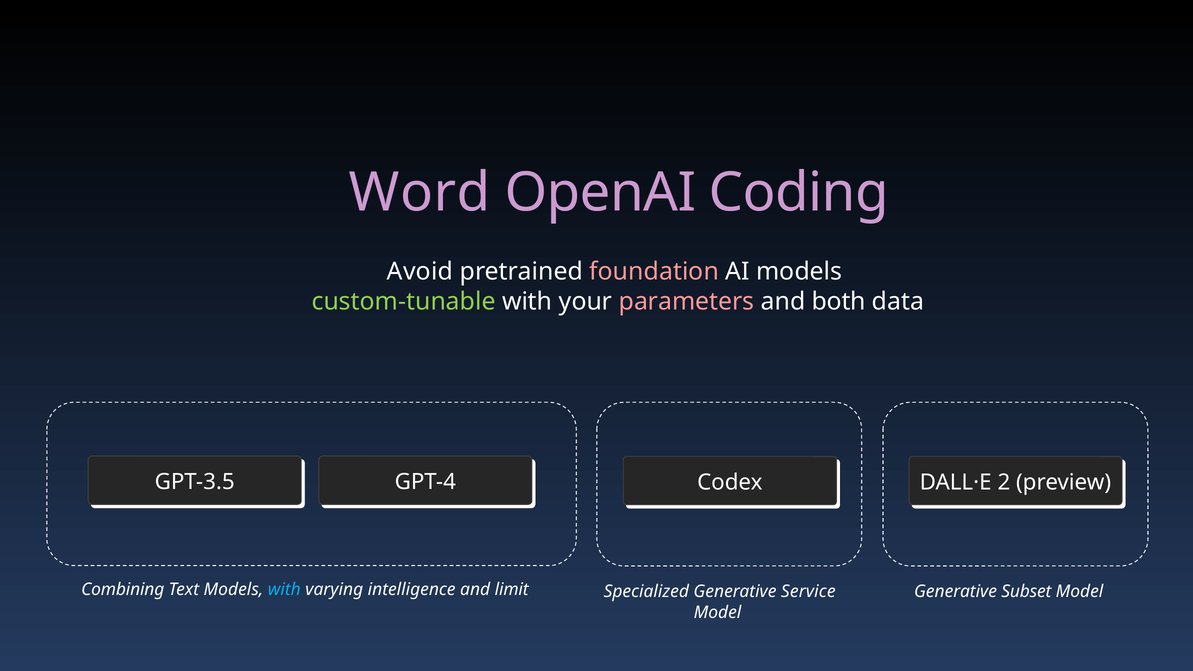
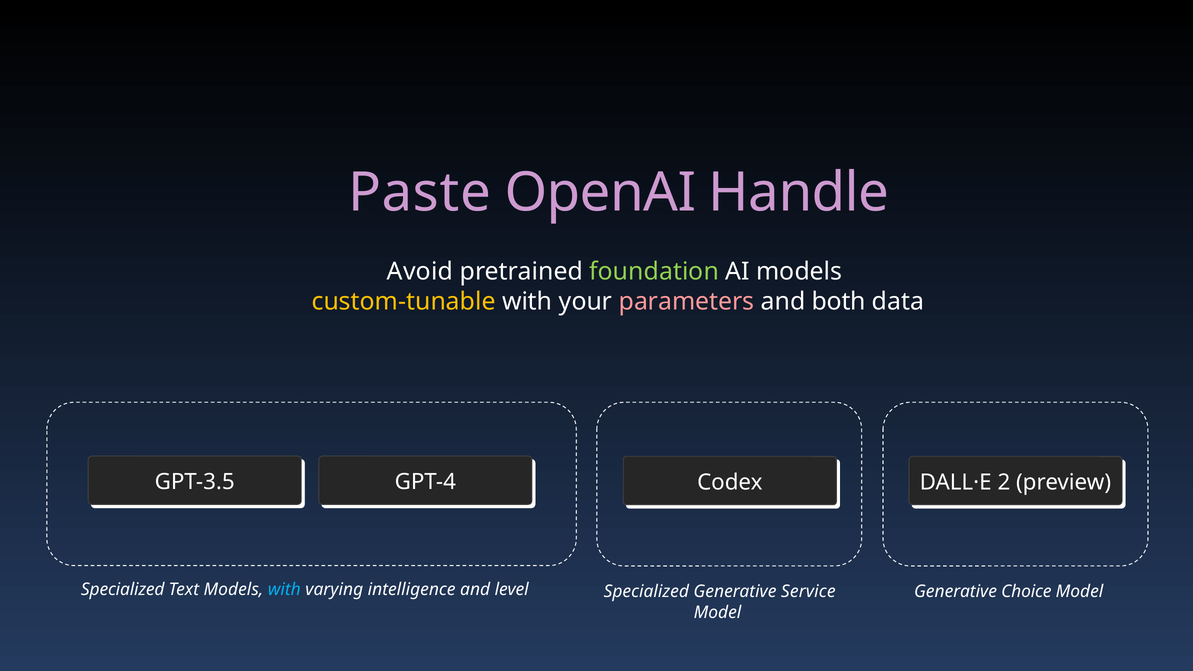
Word: Word -> Paste (420, 193)
Coding: Coding -> Handle (799, 193)
foundation colour: pink -> light green (654, 272)
custom-tunable colour: light green -> yellow (404, 302)
Combining: Combining -> Specialized (123, 590)
limit: limit -> level (512, 590)
Subset: Subset -> Choice (1026, 592)
